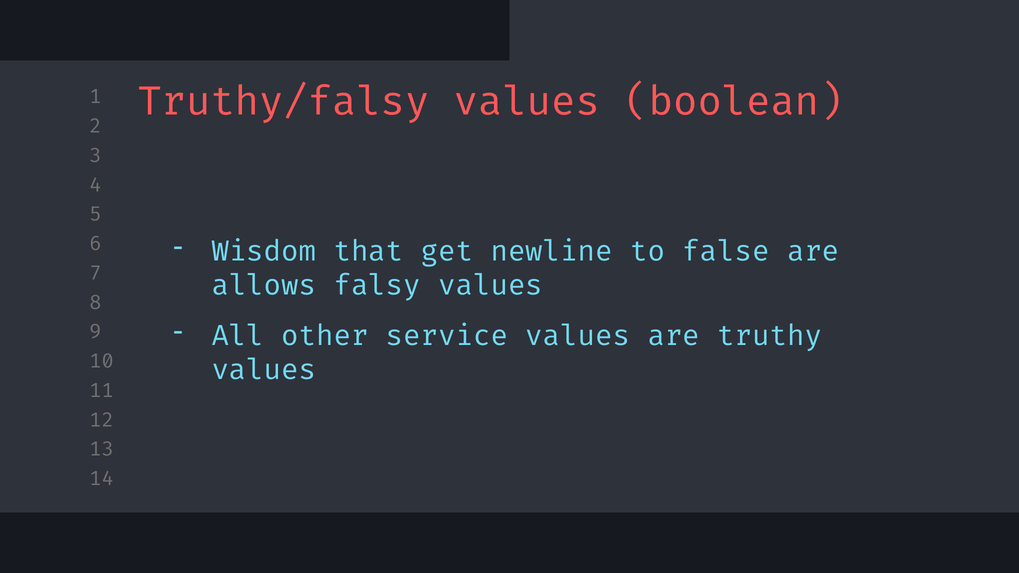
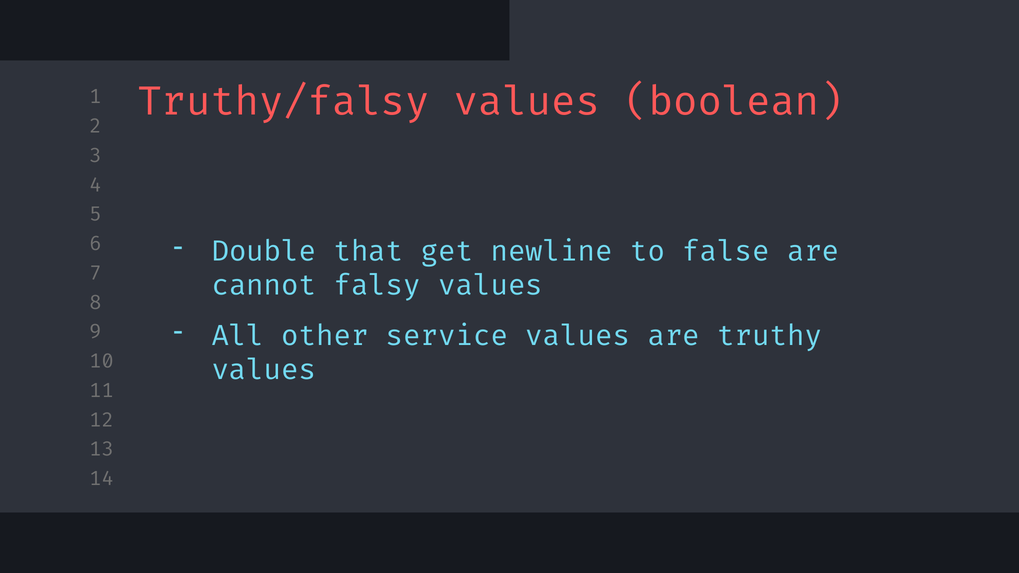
Wisdom: Wisdom -> Double (264, 251)
allows: allows -> cannot (264, 285)
